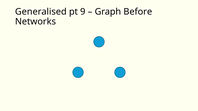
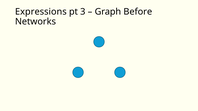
Generalised: Generalised -> Expressions (41, 12)
9: 9 -> 3 (83, 12)
